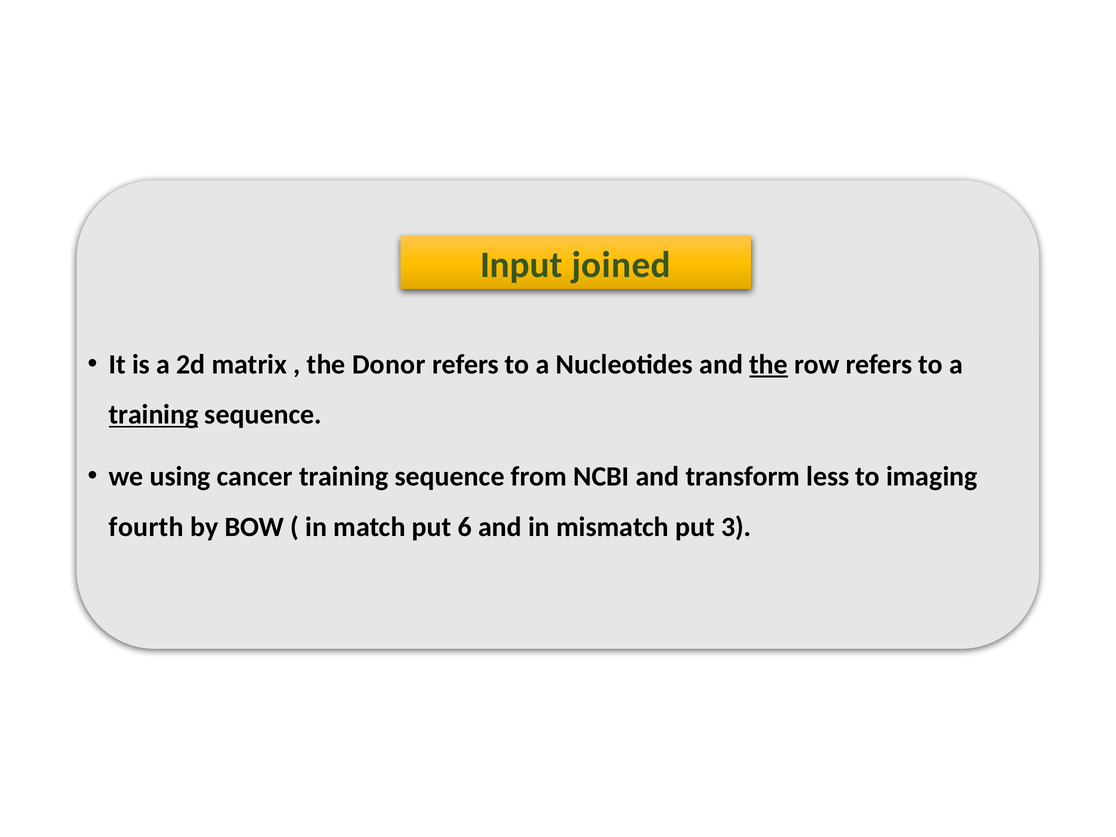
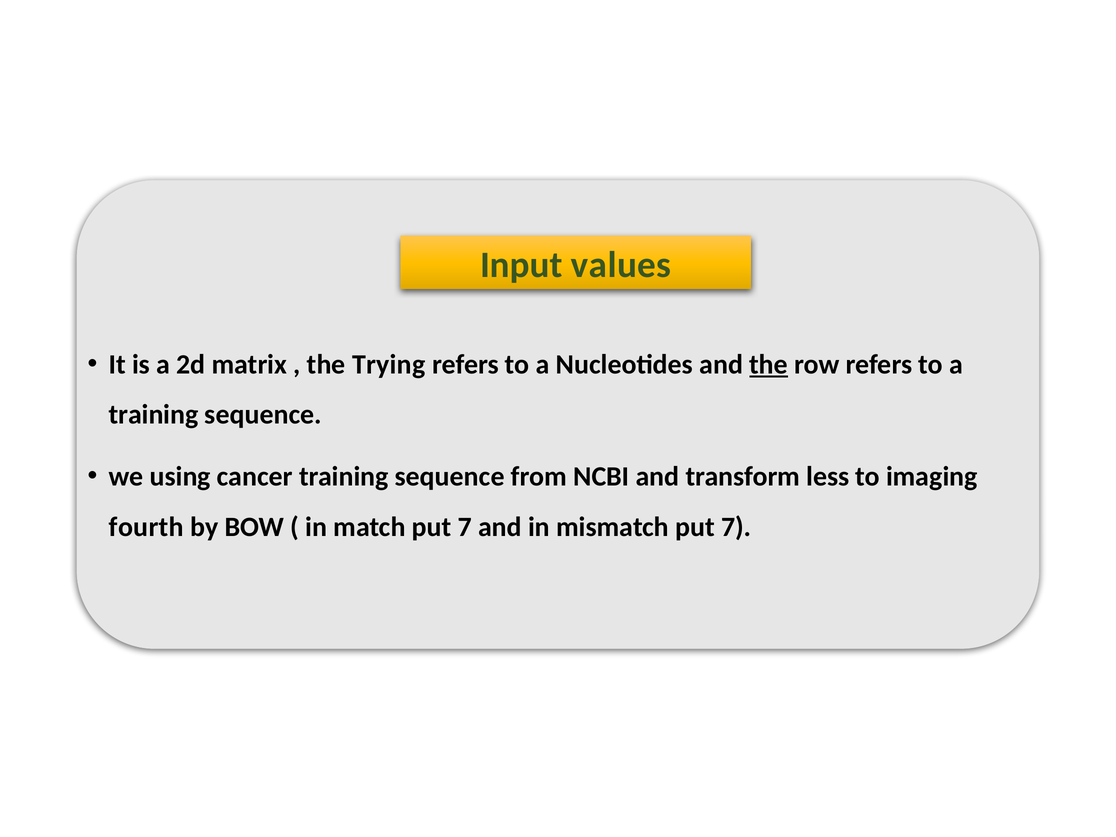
joined: joined -> values (621, 265)
Donor: Donor -> Trying (389, 365)
training underline: present -> none (154, 415)
match put 6: 6 -> 7 (465, 527)
mismatch put 3: 3 -> 7 (736, 527)
